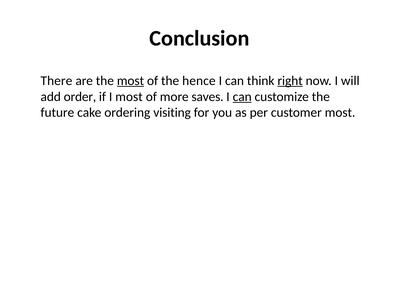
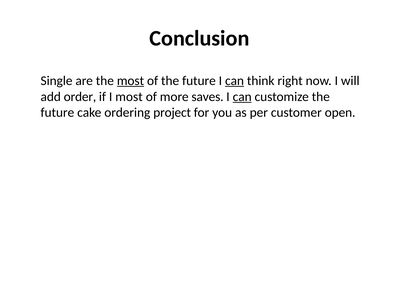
There: There -> Single (57, 81)
of the hence: hence -> future (199, 81)
can underline: none -> present (235, 81)
right underline: present -> none (290, 81)
visiting: visiting -> project (172, 113)
customer most: most -> open (340, 113)
